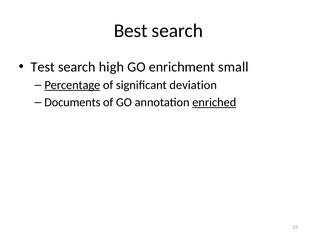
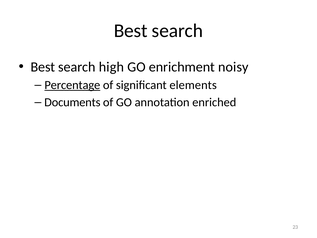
Test: Test -> Best (43, 67)
small: small -> noisy (233, 67)
deviation: deviation -> elements (193, 85)
enriched underline: present -> none (214, 102)
